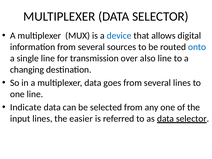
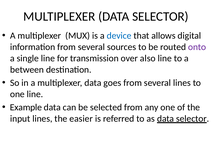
onto colour: blue -> purple (197, 47)
changing: changing -> between (27, 70)
Indicate: Indicate -> Example (26, 107)
